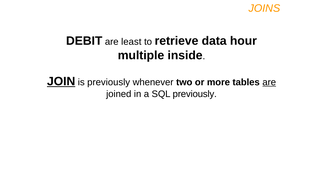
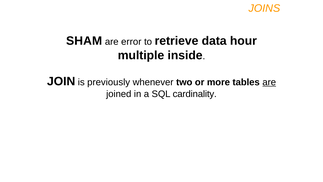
DEBIT: DEBIT -> SHAM (84, 41)
least: least -> error (131, 42)
JOIN underline: present -> none (61, 81)
SQL previously: previously -> cardinality (195, 94)
